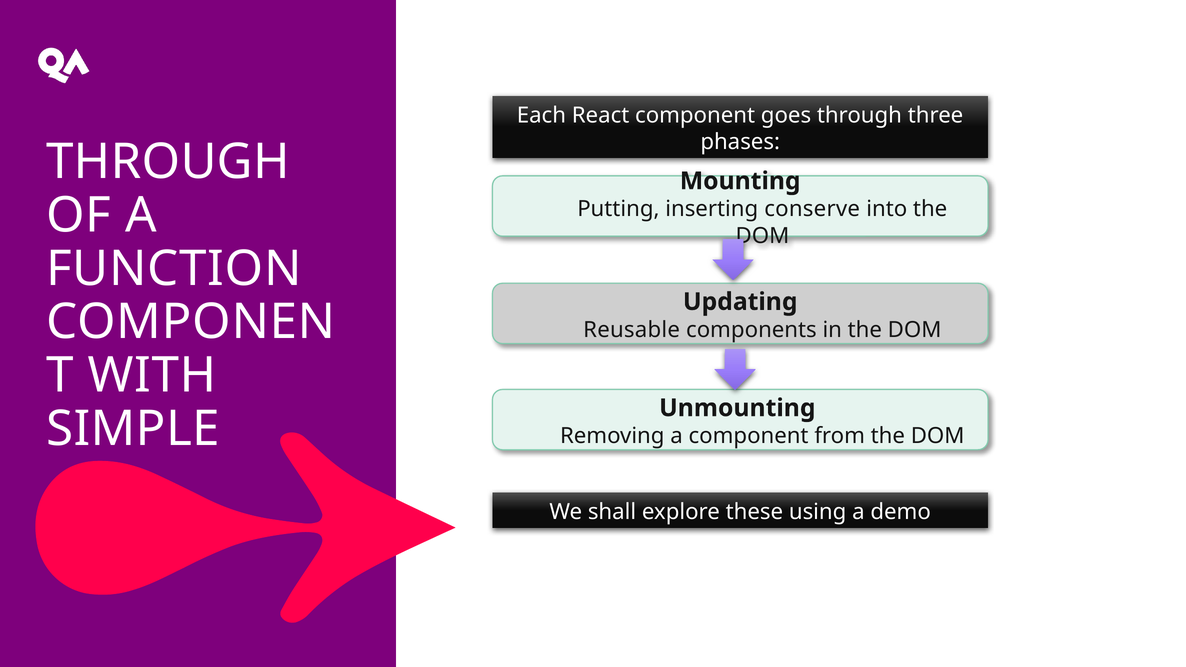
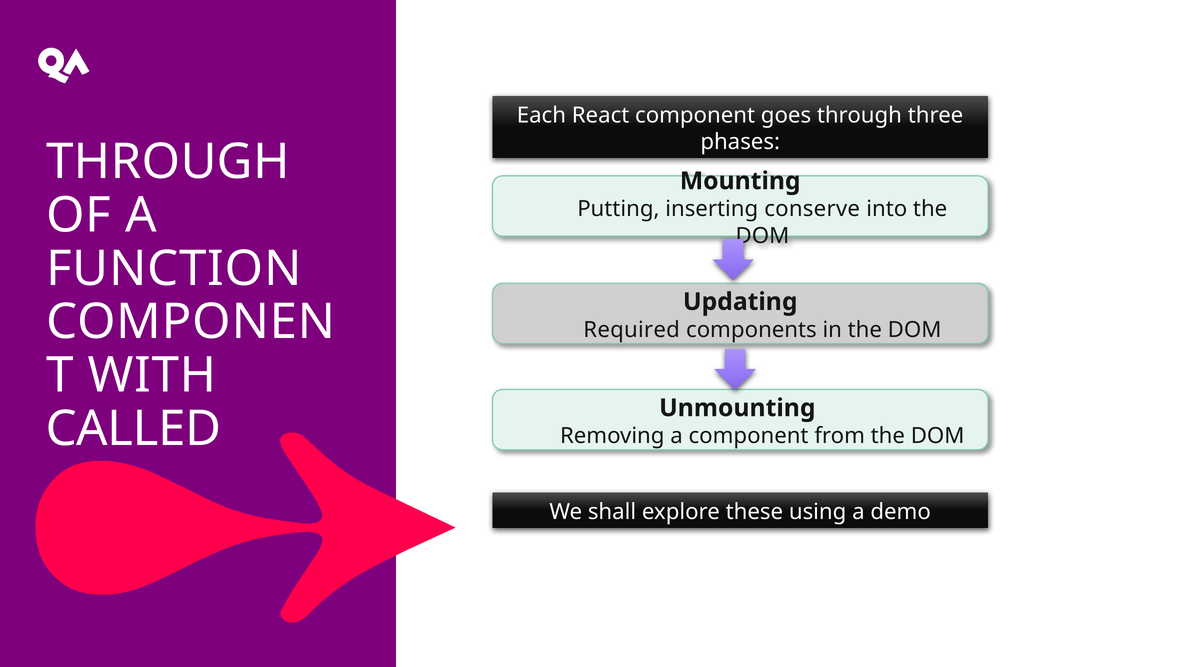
Reusable: Reusable -> Required (632, 330)
SIMPLE: SIMPLE -> CALLED (134, 429)
